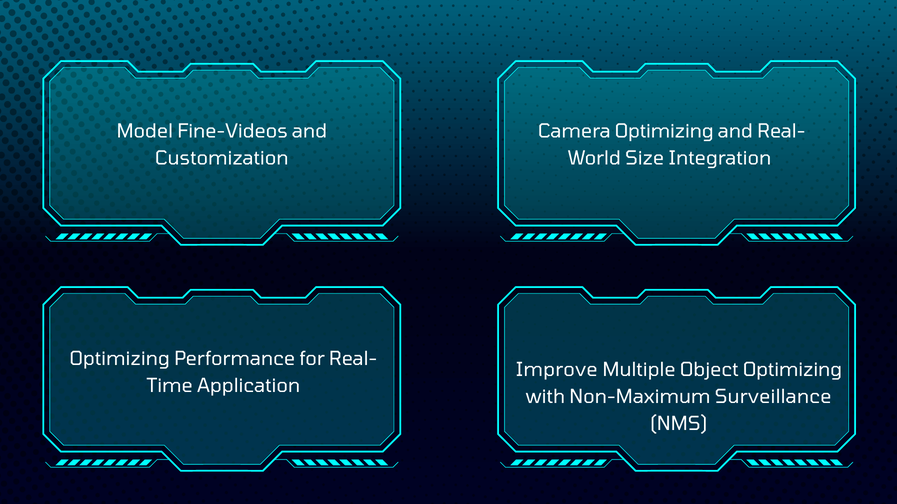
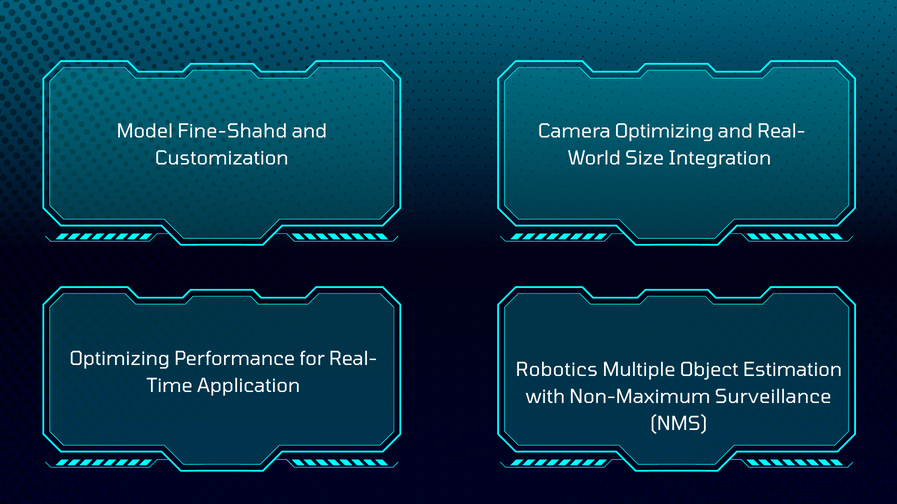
Fine-Videos: Fine-Videos -> Fine-Shahd (232, 131)
Improve: Improve -> Robotics (557, 371)
Object Optimizing: Optimizing -> Estimation (793, 371)
